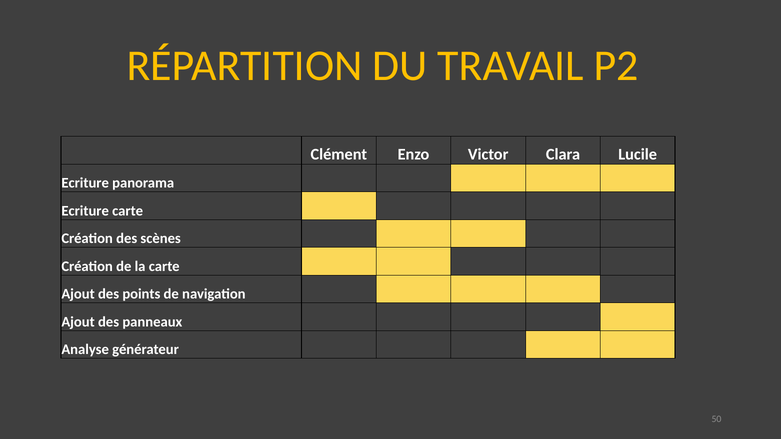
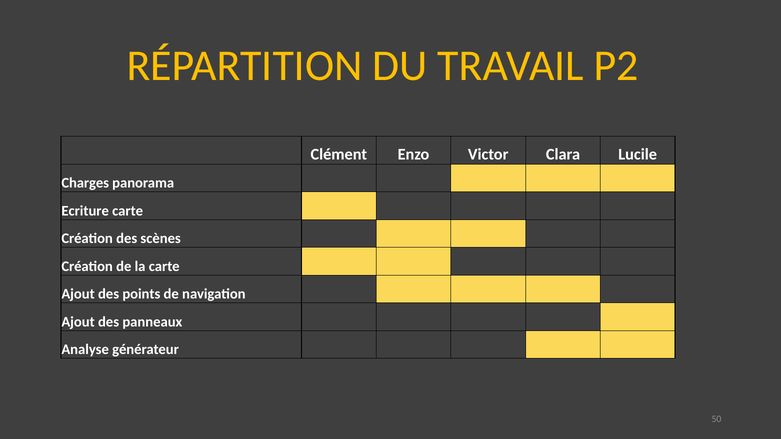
Ecriture: Ecriture -> Charges (85, 183)
